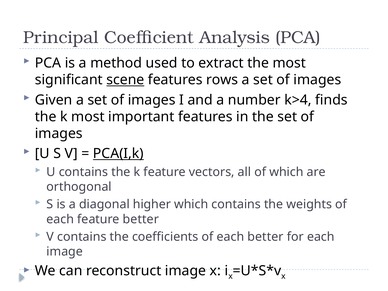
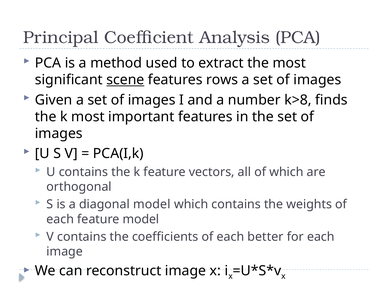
k>4: k>4 -> k>8 (298, 100)
PCA(I,k underline: present -> none (118, 154)
diagonal higher: higher -> model (152, 204)
feature better: better -> model (141, 219)
